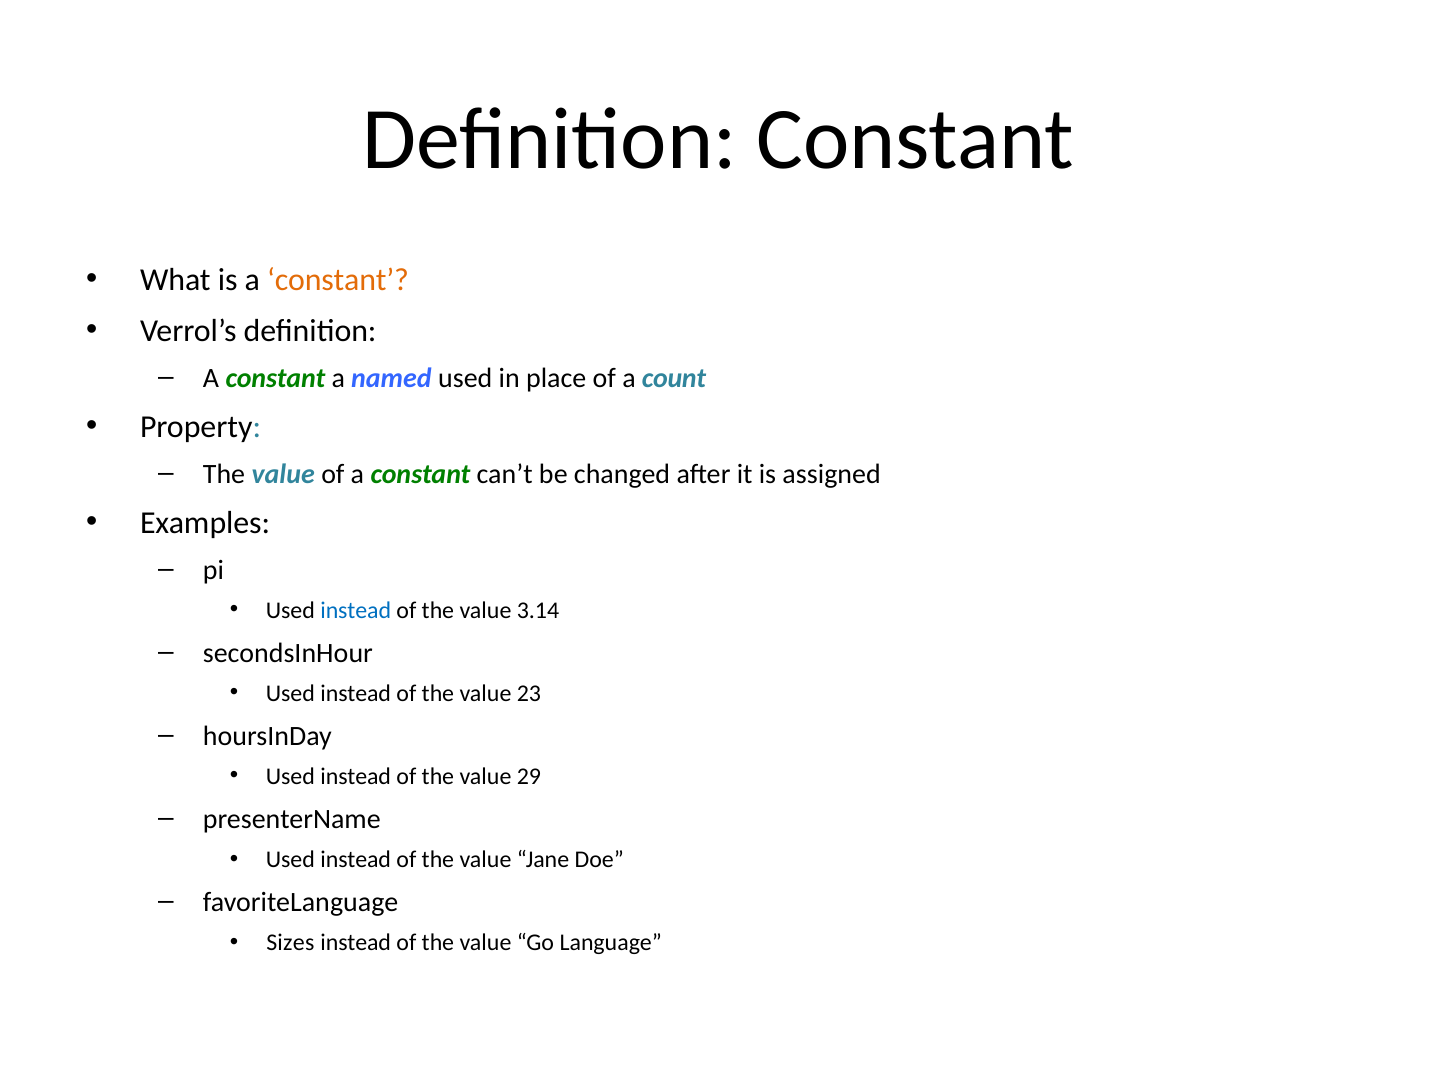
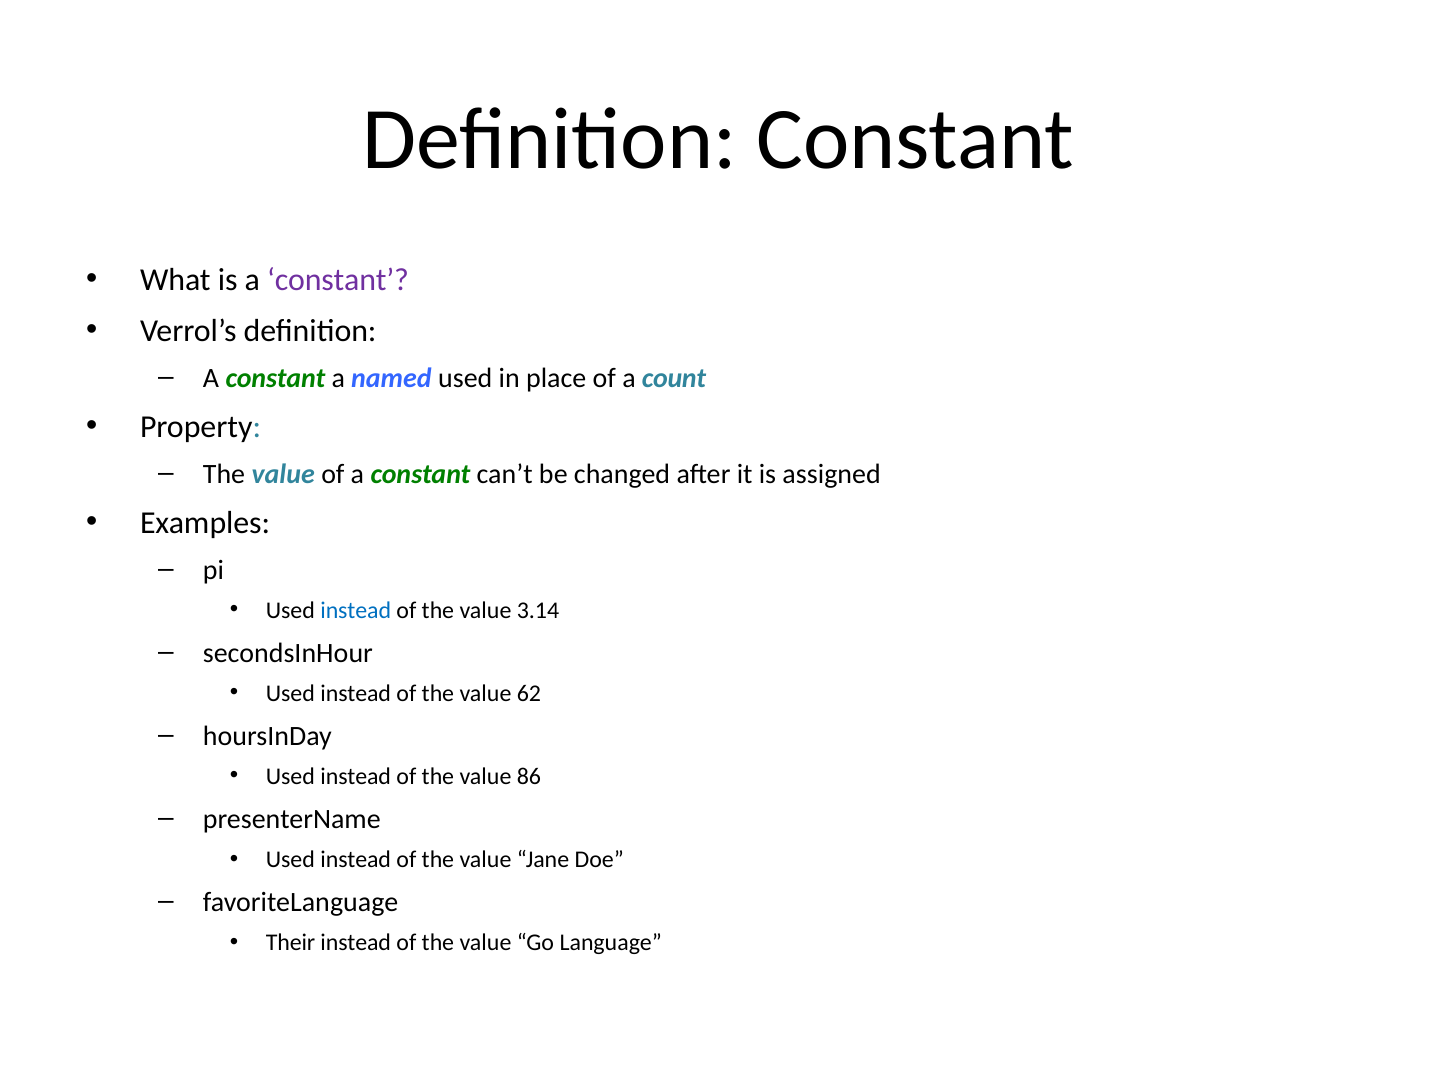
constant colour: orange -> purple (338, 280)
23: 23 -> 62 (529, 693)
29: 29 -> 86 (529, 776)
Sizes: Sizes -> Their (291, 942)
